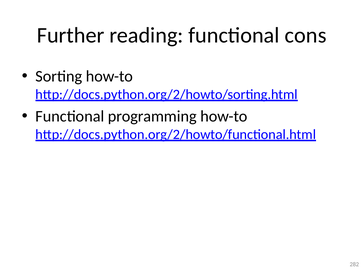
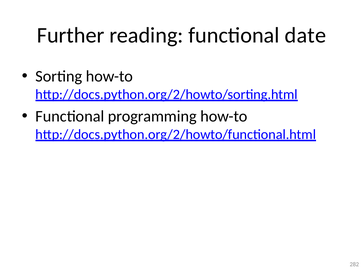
cons: cons -> date (305, 35)
